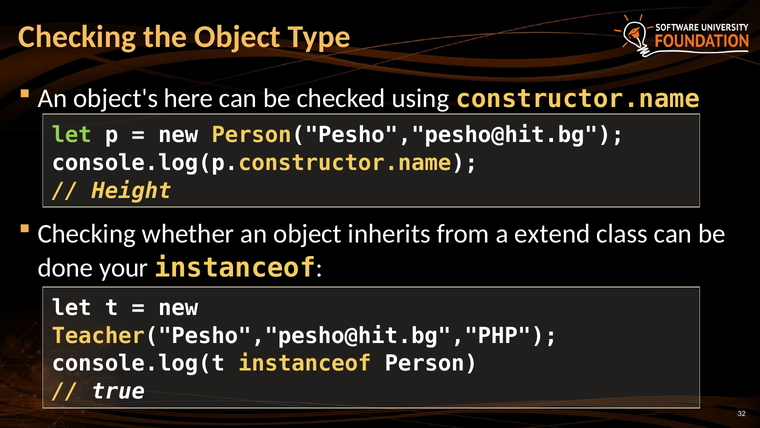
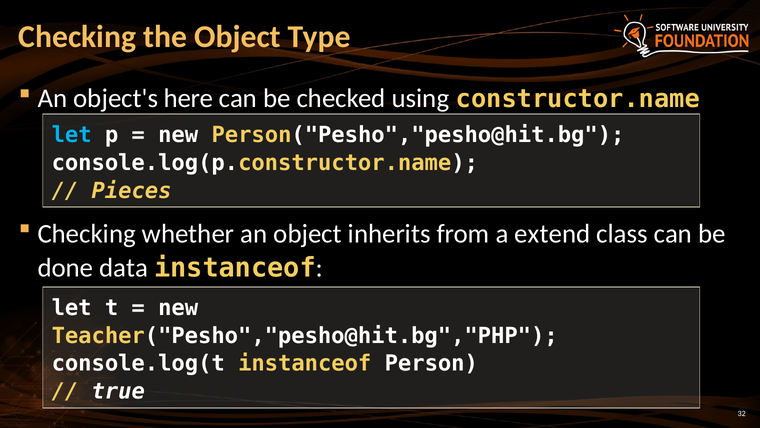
let colour: light green -> light blue (72, 135)
Height: Height -> Pieces (132, 191)
your: your -> data (124, 267)
